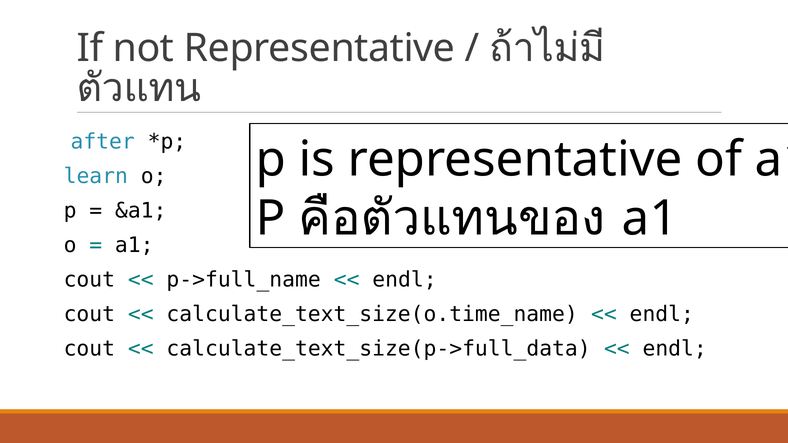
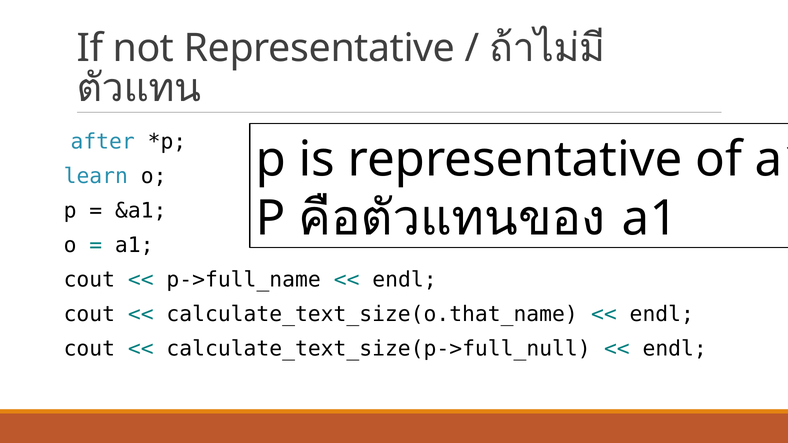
calculate_text_size(o.time_name: calculate_text_size(o.time_name -> calculate_text_size(o.that_name (372, 314)
calculate_text_size(p->full_data: calculate_text_size(p->full_data -> calculate_text_size(p->full_null (379, 349)
